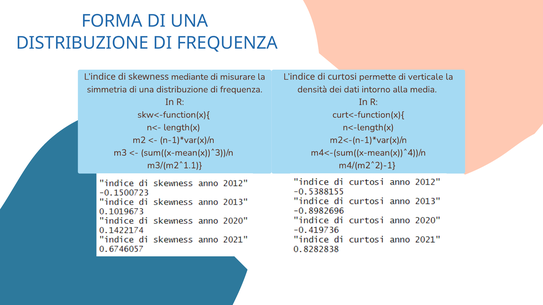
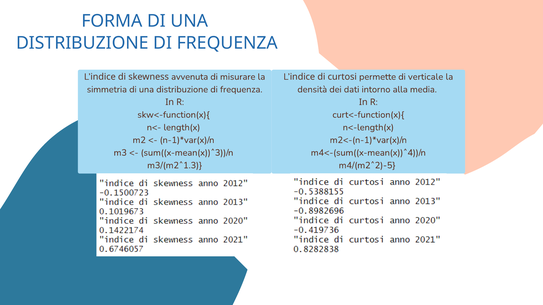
mediante: mediante -> avvenuta (190, 77)
m3/(m2ˆ1.1: m3/(m2ˆ1.1 -> m3/(m2ˆ1.3 (175, 166)
m4/(m2ˆ2)-1: m4/(m2ˆ2)-1 -> m4/(m2ˆ2)-5 (367, 166)
